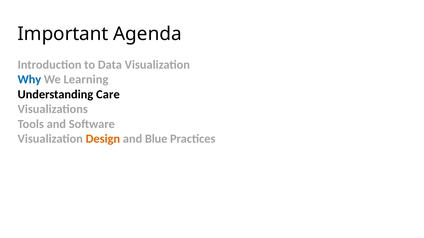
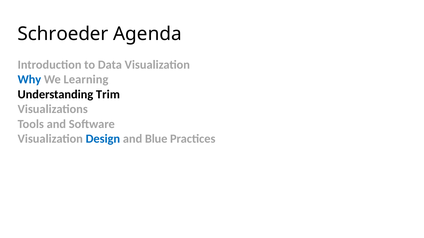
Important: Important -> Schroeder (63, 34)
Care: Care -> Trim (108, 95)
Design colour: orange -> blue (103, 139)
